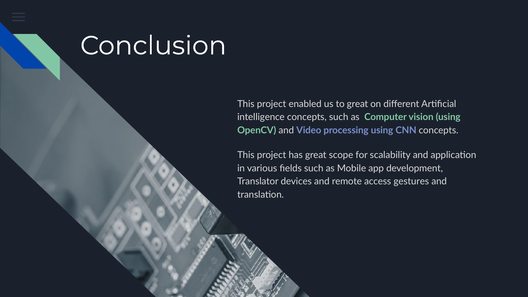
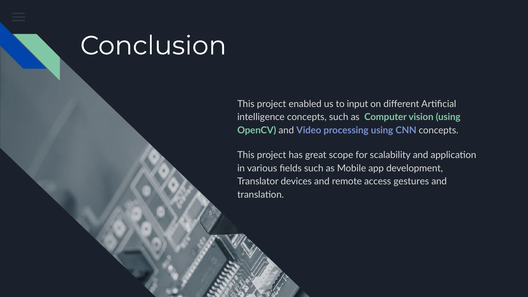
to great: great -> input (357, 104)
